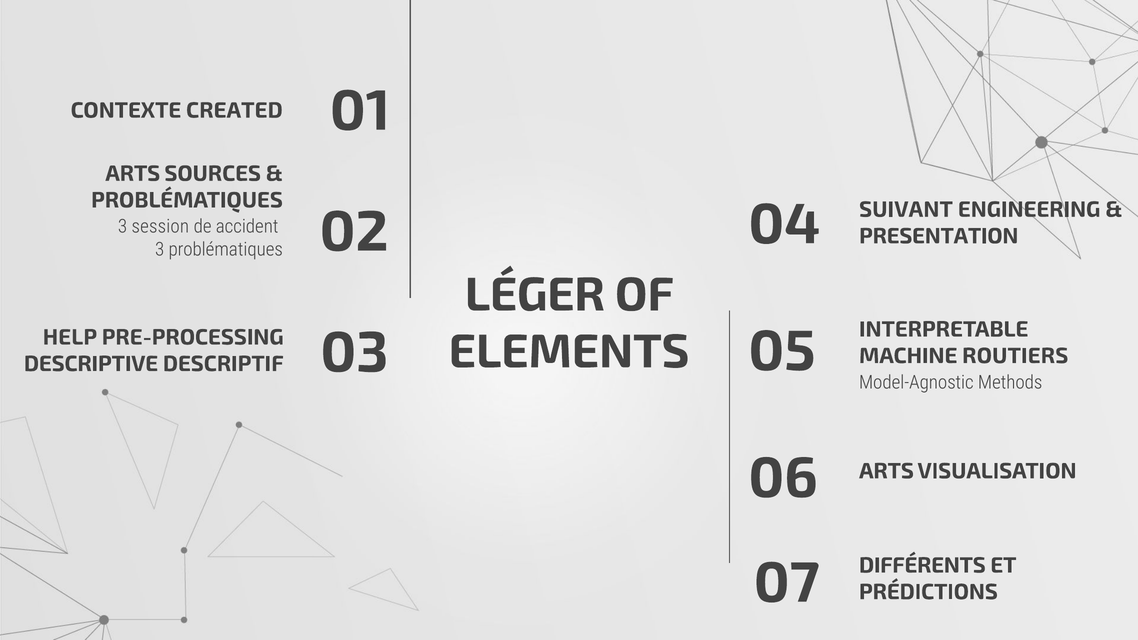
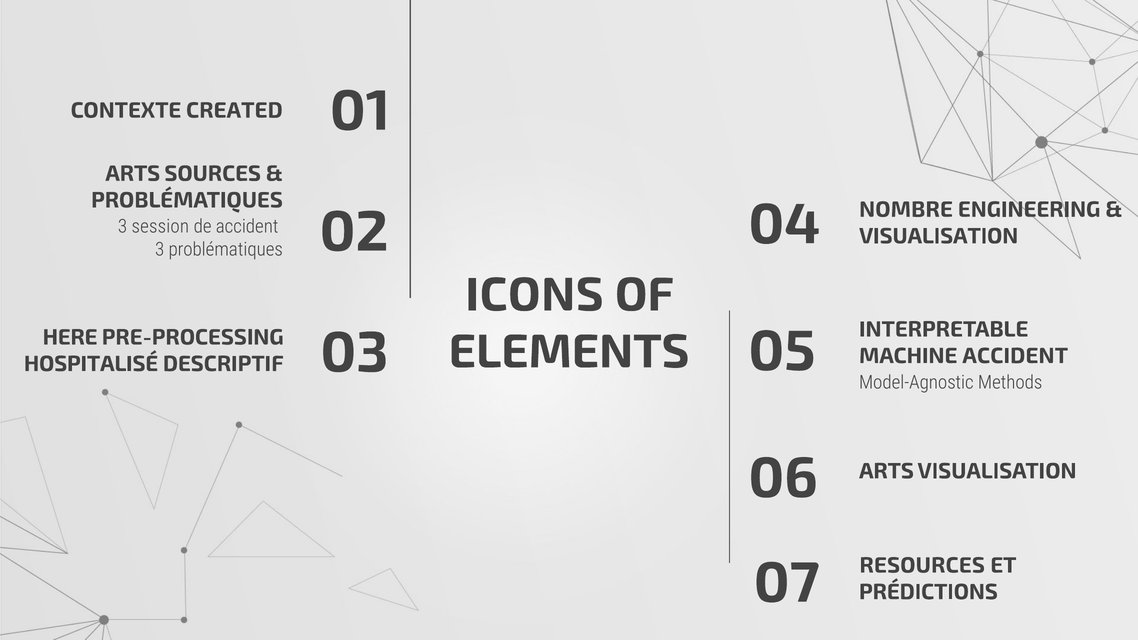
SUIVANT: SUIVANT -> NOMBRE (906, 209)
PRESENTATION: PRESENTATION -> VISUALISATION (939, 236)
LÉGER: LÉGER -> ICONS (534, 295)
HELP: HELP -> HERE (70, 337)
MACHINE ROUTIERS: ROUTIERS -> ACCIDENT (1015, 356)
DESCRIPTIVE: DESCRIPTIVE -> HOSPITALISÉ (91, 364)
DIFFÉRENTS: DIFFÉRENTS -> RESOURCES (922, 565)
